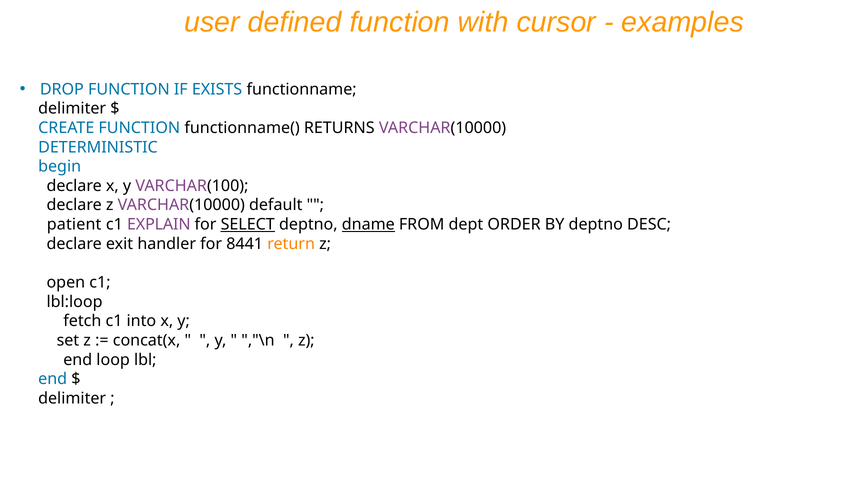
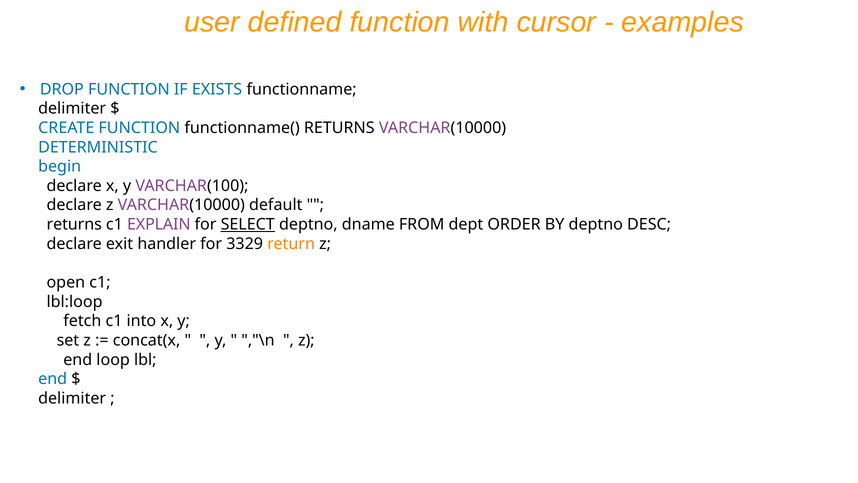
patient: patient -> returns (74, 224)
dname underline: present -> none (368, 224)
8441: 8441 -> 3329 (245, 244)
